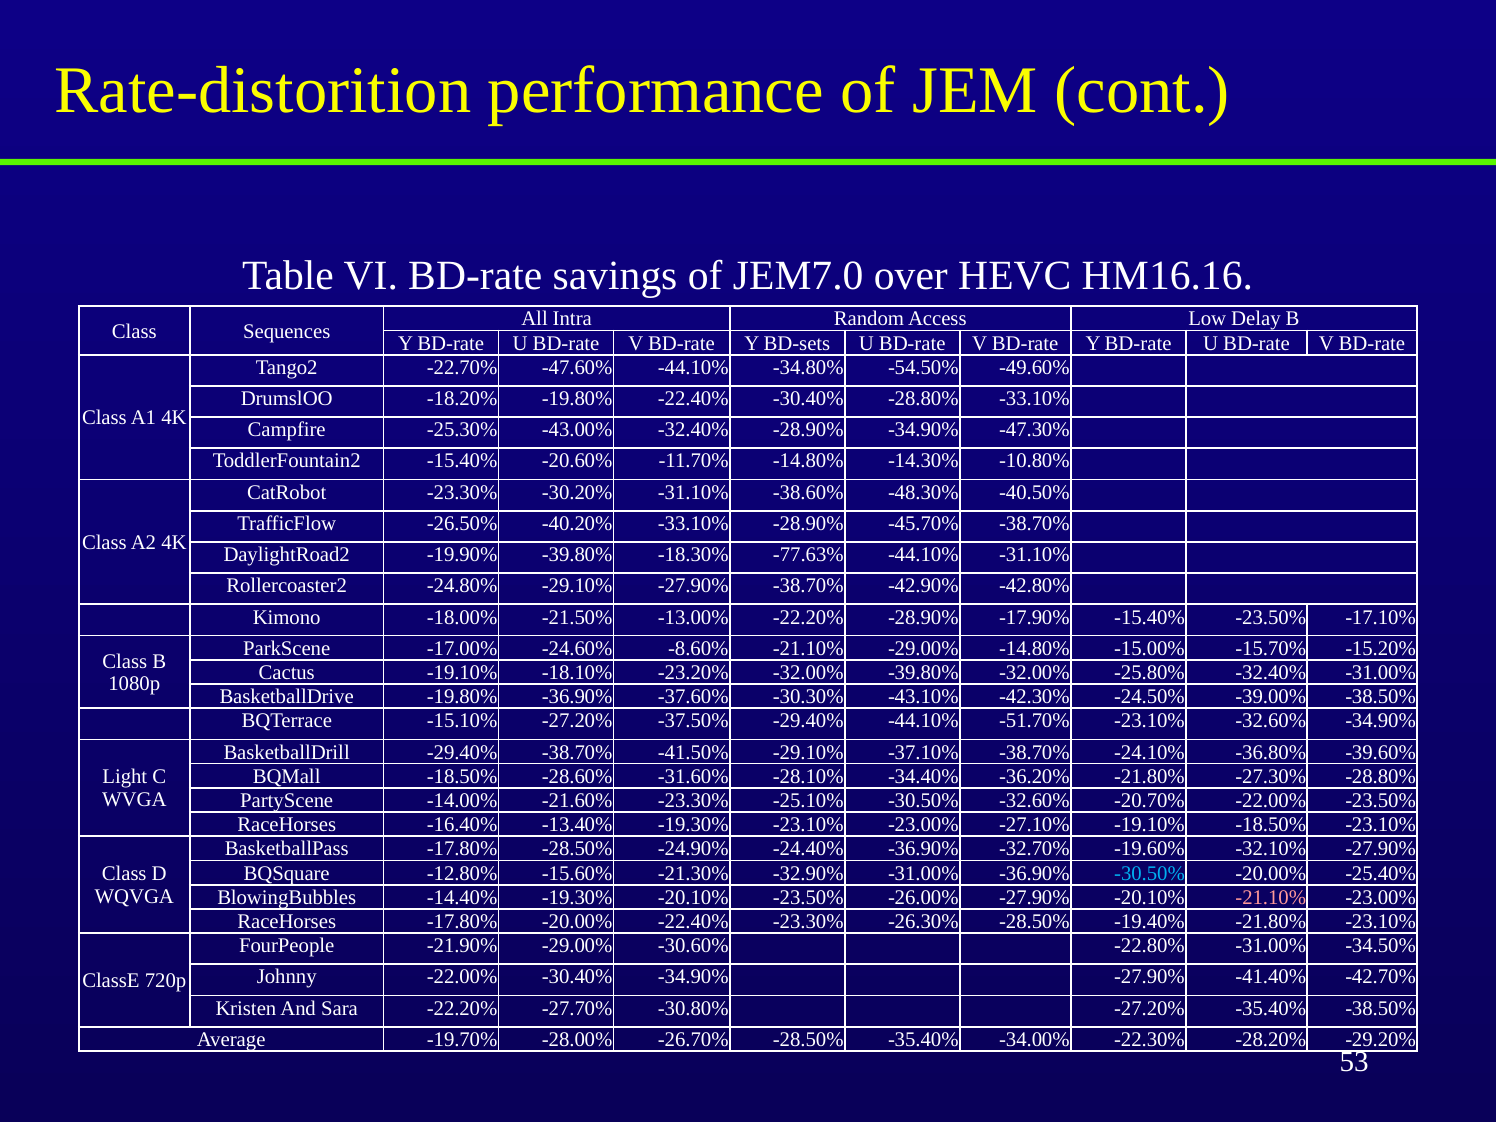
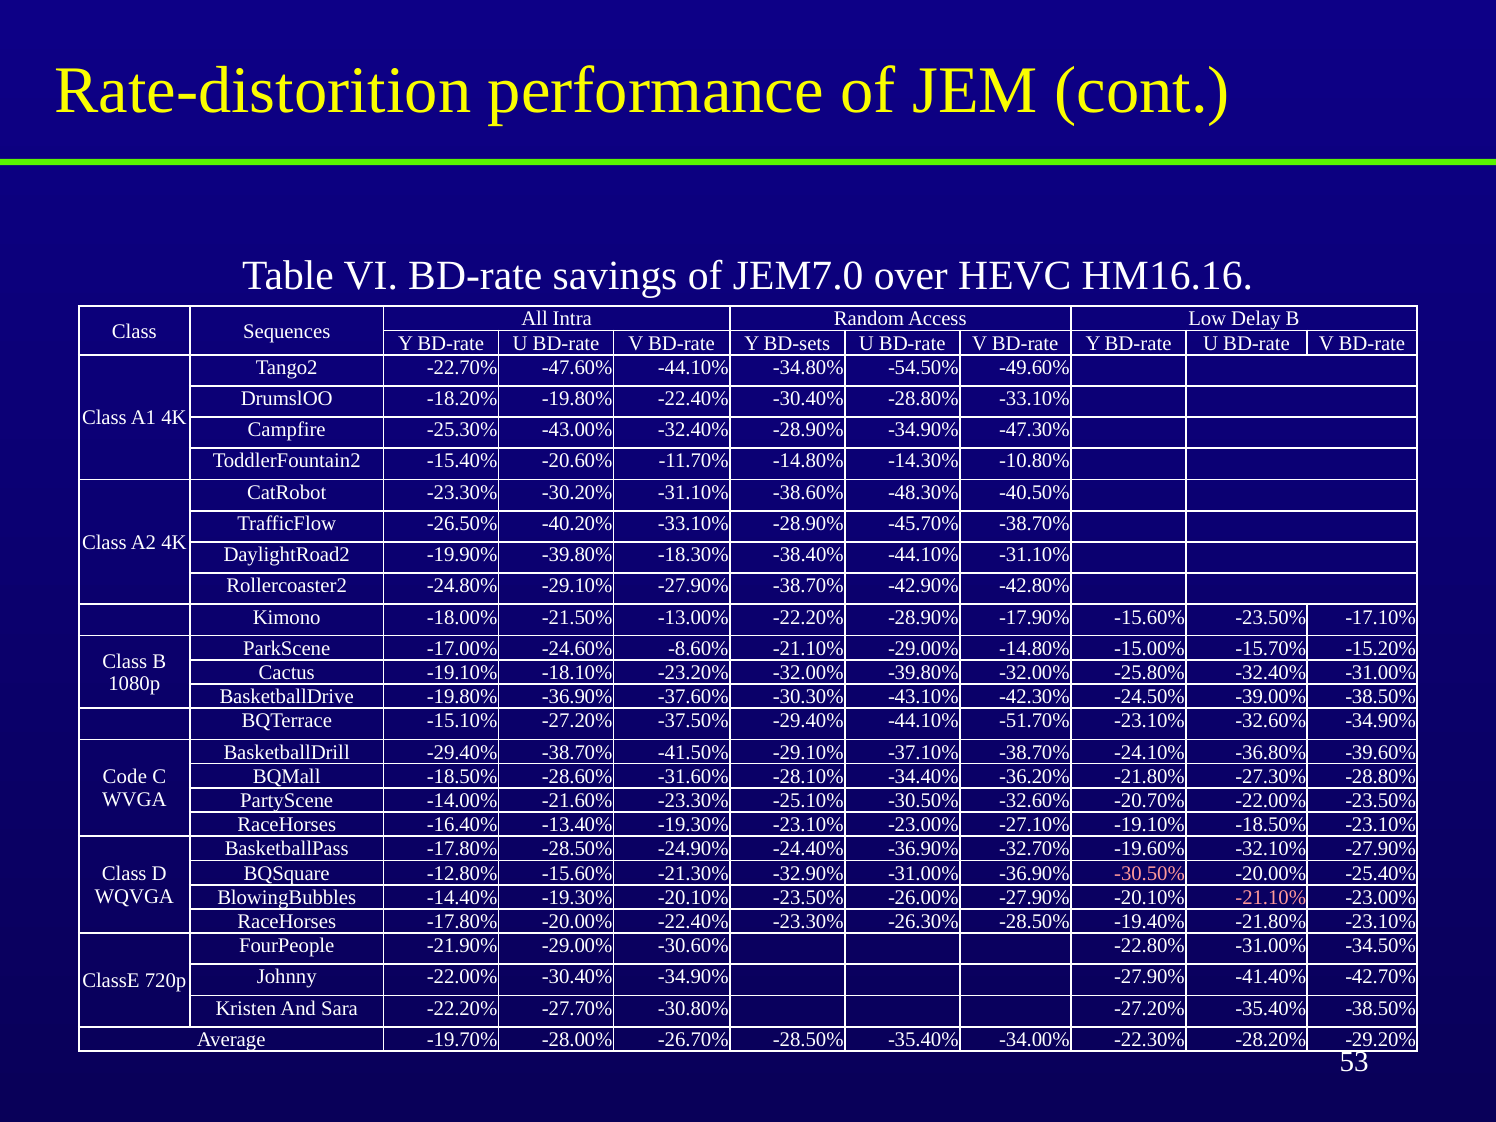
-77.63%: -77.63% -> -38.40% (808, 555)
-17.90% -15.40%: -15.40% -> -15.60% (1150, 617)
Light: Light -> Code (125, 777)
-30.50% colour: light blue -> pink (1150, 873)
